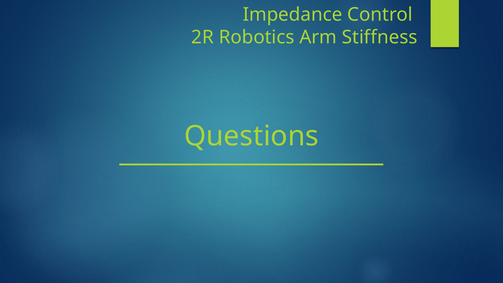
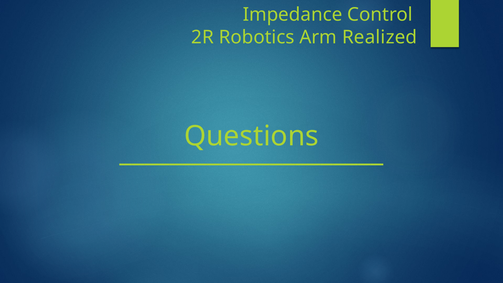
Stiffness: Stiffness -> Realized (380, 37)
